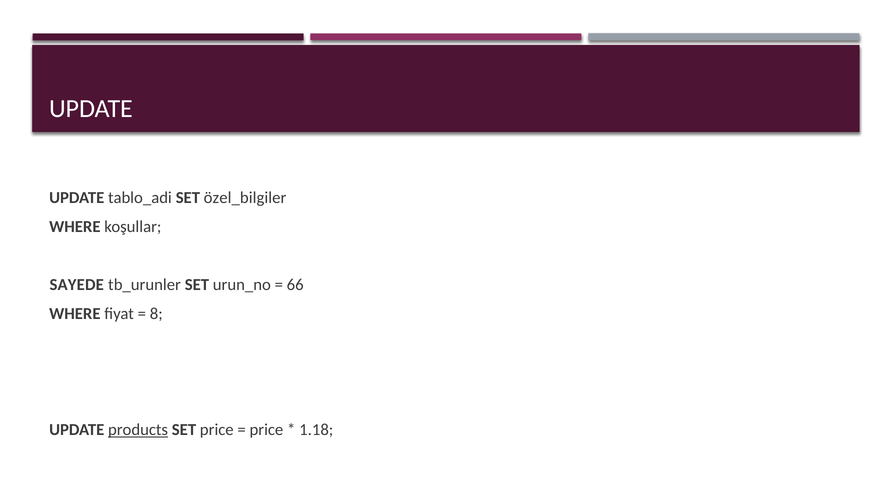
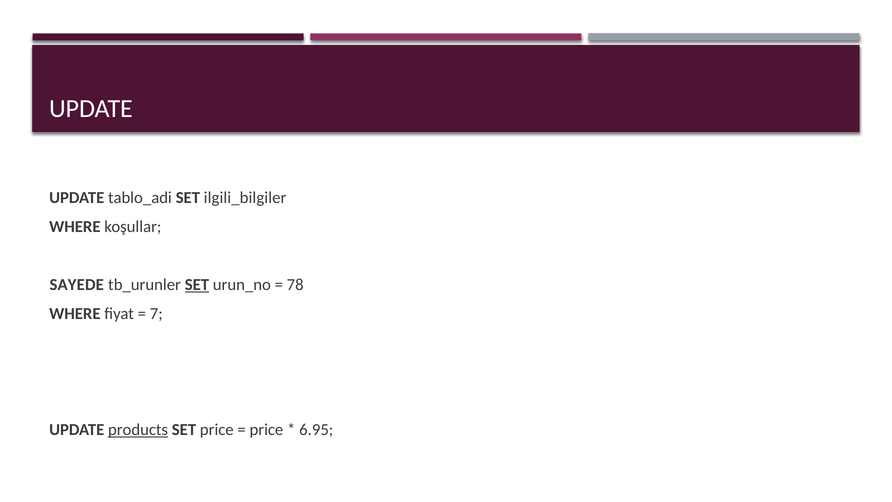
özel_bilgiler: özel_bilgiler -> ilgili_bilgiler (245, 198)
SET underline: none -> present (197, 285)
66: 66 -> 78 (295, 285)
8: 8 -> 7 (156, 314)
1.18: 1.18 -> 6.95 (316, 430)
